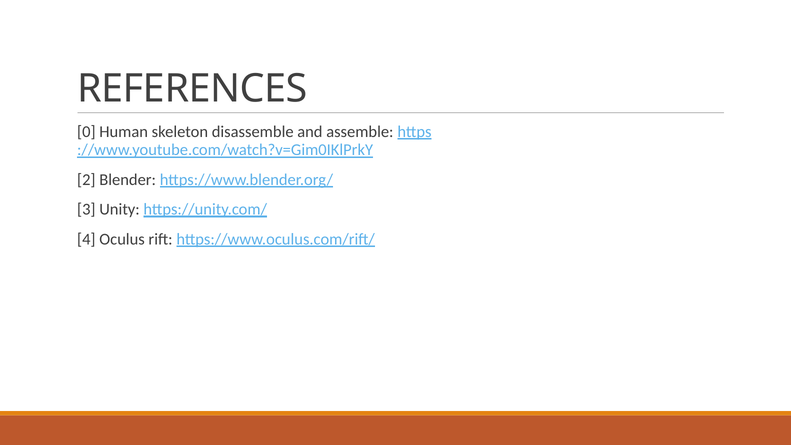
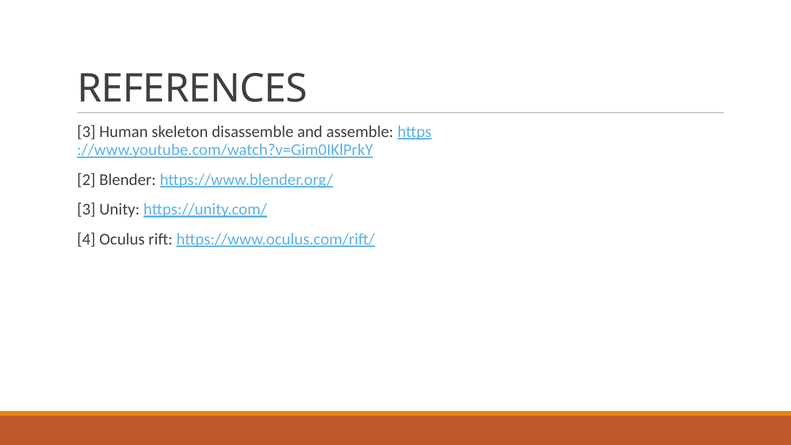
0: 0 -> 3 (86, 132)
